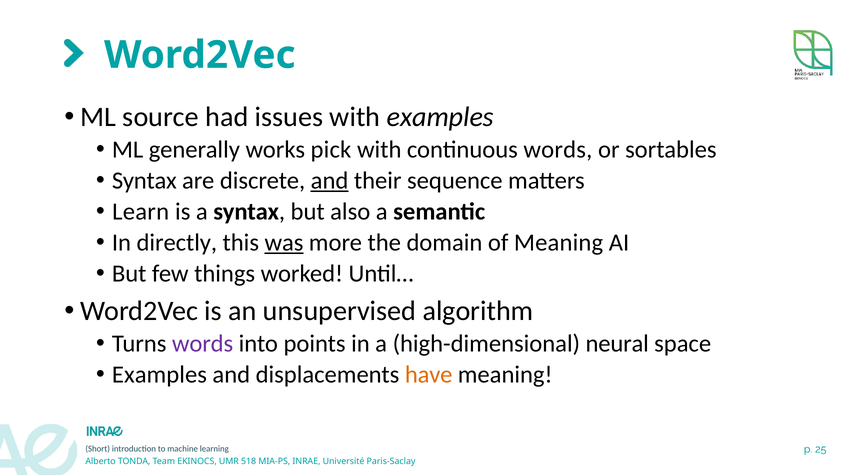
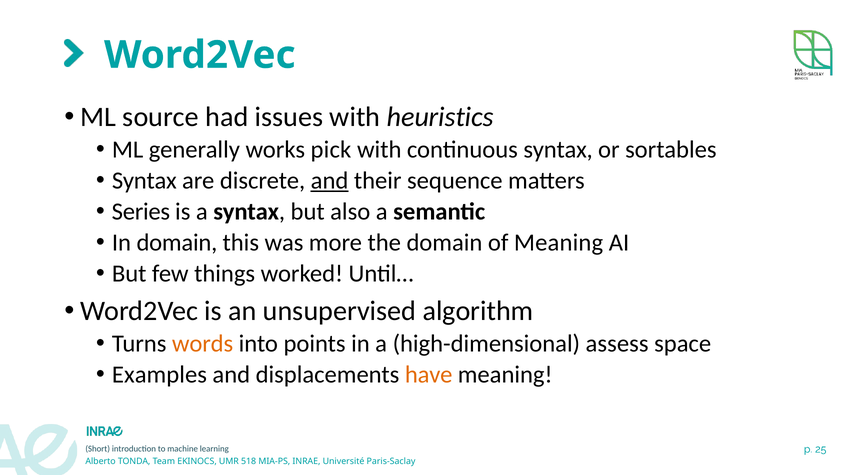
with examples: examples -> heuristics (440, 117)
continuous words: words -> syntax (558, 150)
Learn: Learn -> Series (141, 212)
In directly: directly -> domain (177, 243)
was underline: present -> none (284, 243)
words colour: purple -> orange (203, 344)
neural: neural -> assess (617, 344)
